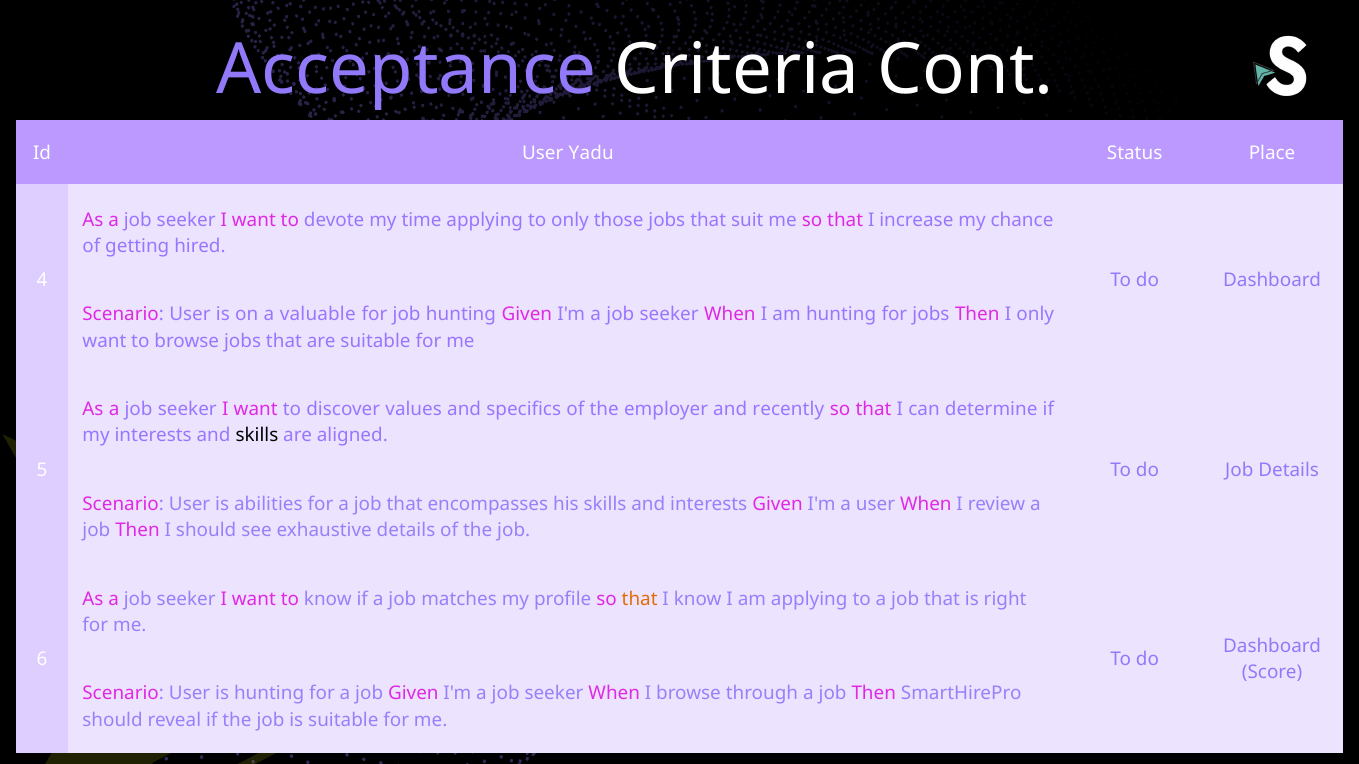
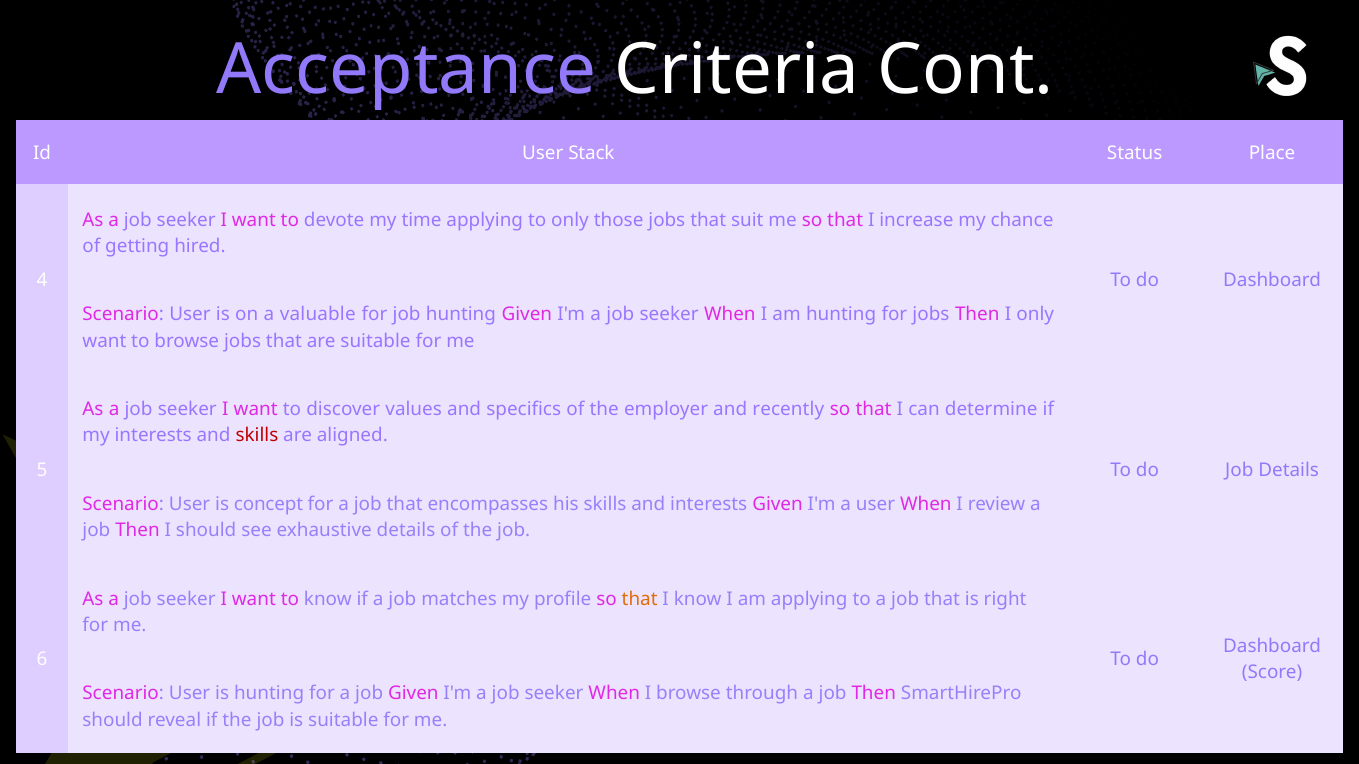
Yadu: Yadu -> Stack (591, 153)
skills colour: black -> red (257, 436)
abilities: abilities -> concept (268, 504)
